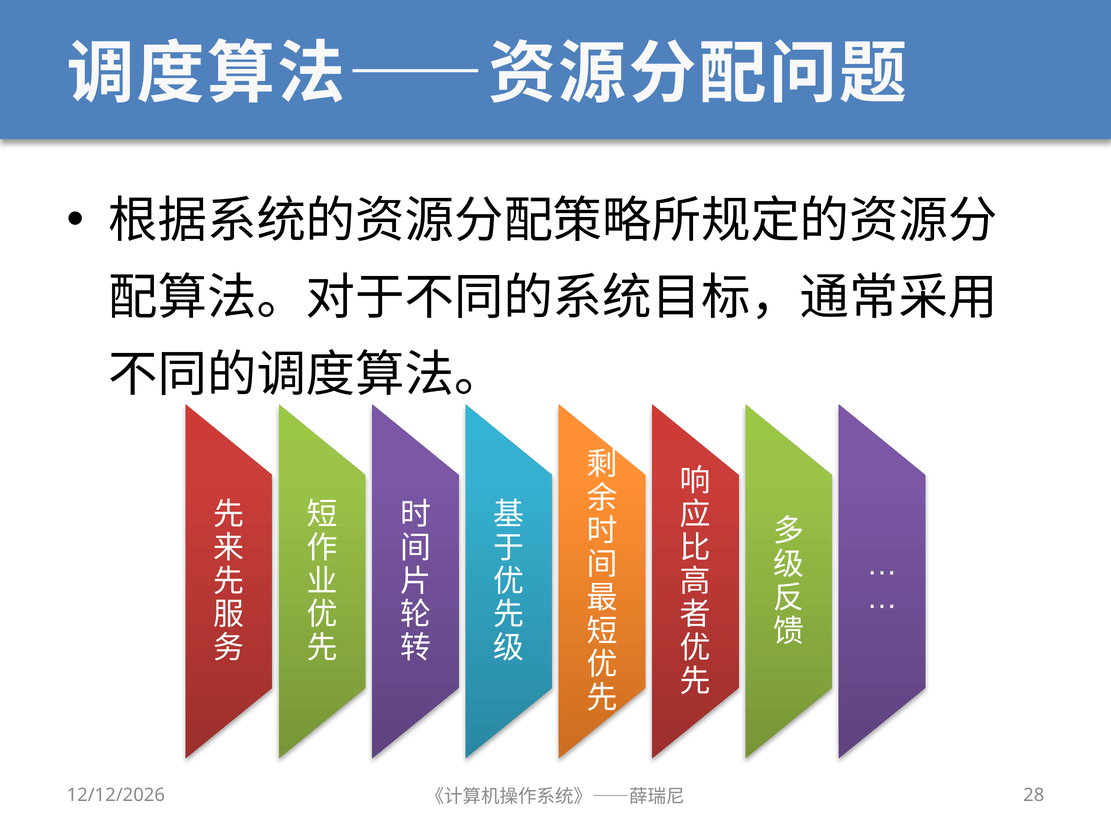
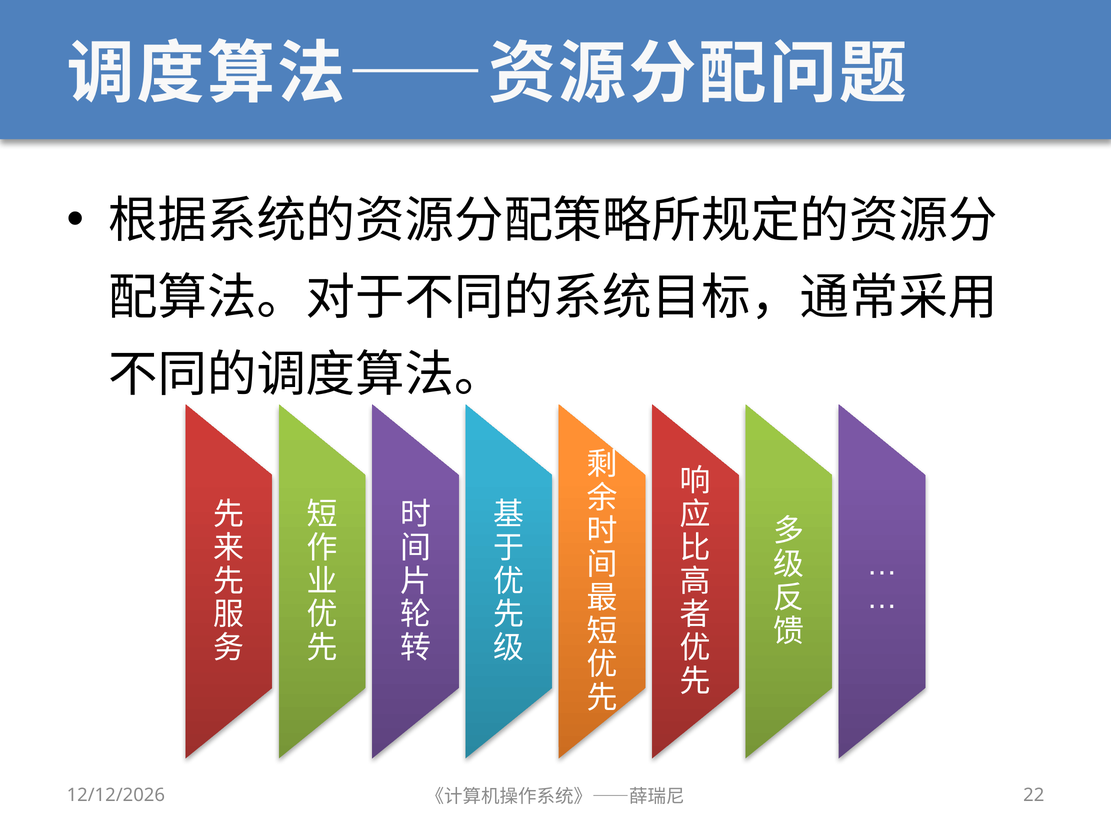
28: 28 -> 22 (1034, 794)
